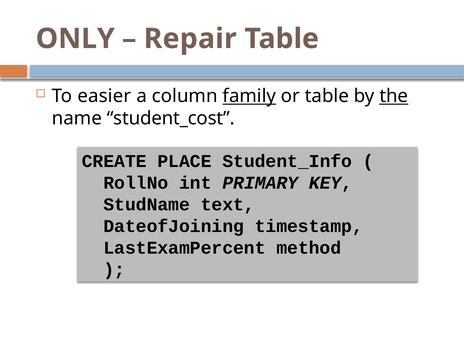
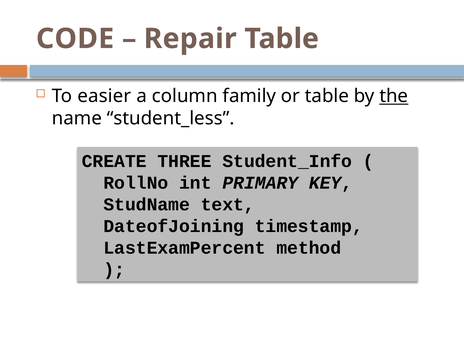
ONLY: ONLY -> CODE (75, 39)
family underline: present -> none (249, 96)
student_cost: student_cost -> student_less (171, 118)
PLACE: PLACE -> THREE (185, 161)
